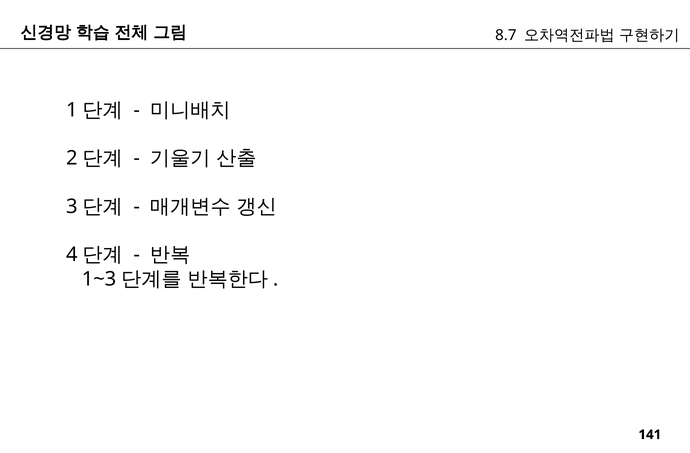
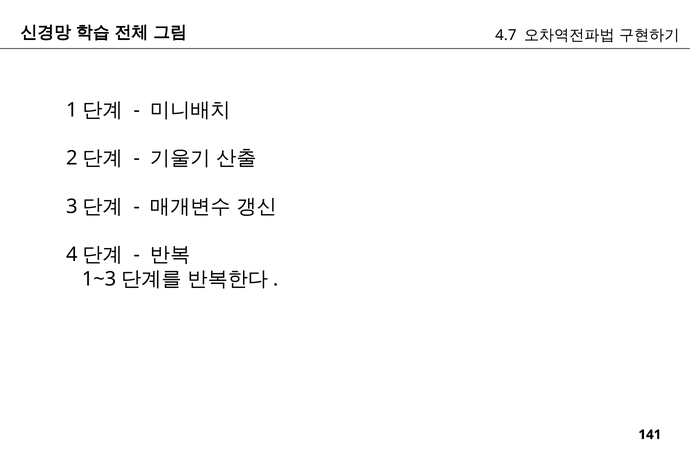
8.7: 8.7 -> 4.7 (506, 35)
